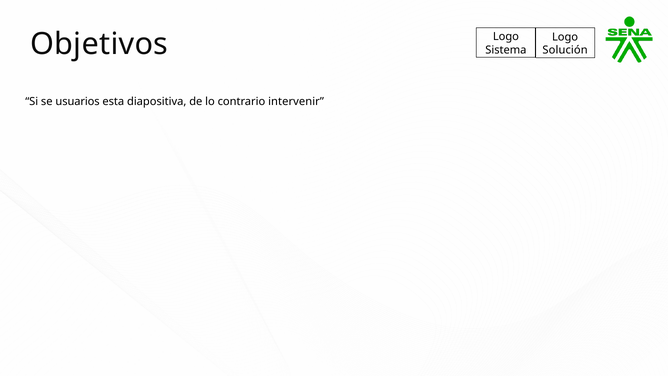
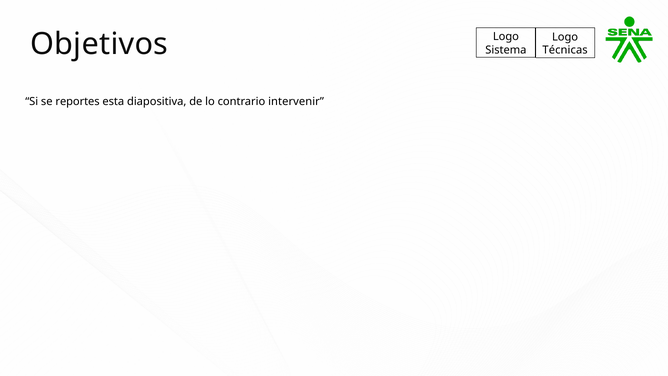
Solución: Solución -> Técnicas (565, 50)
usuarios: usuarios -> reportes (78, 101)
